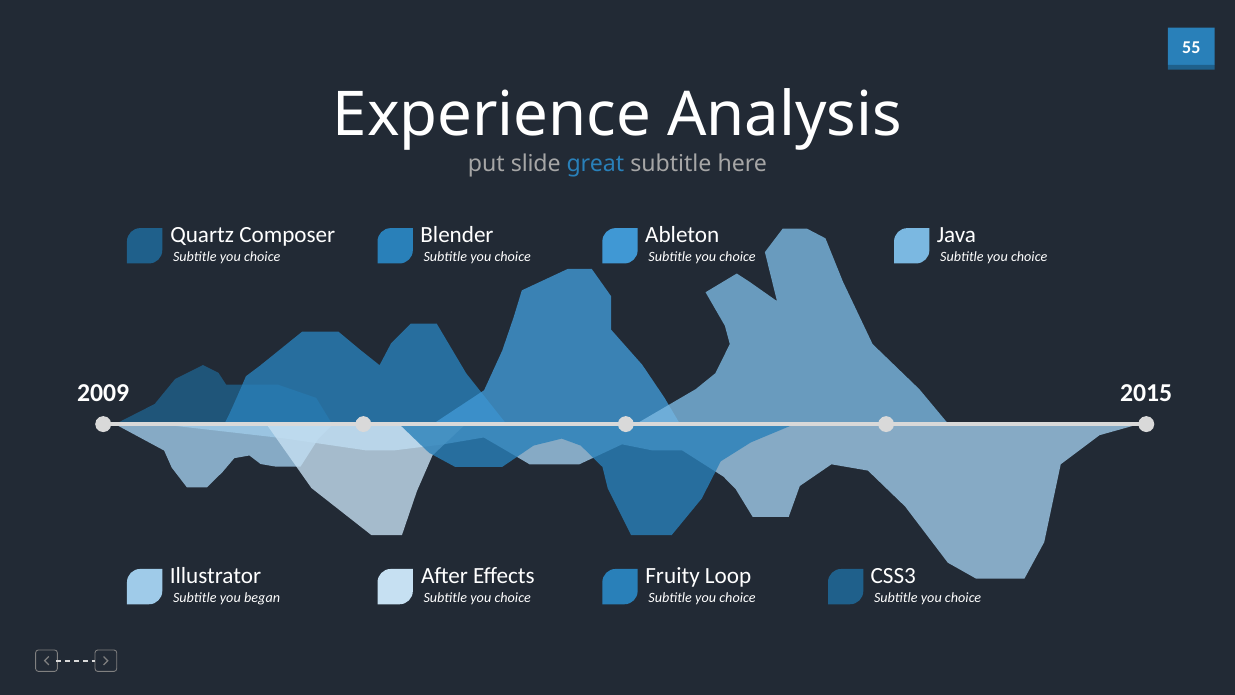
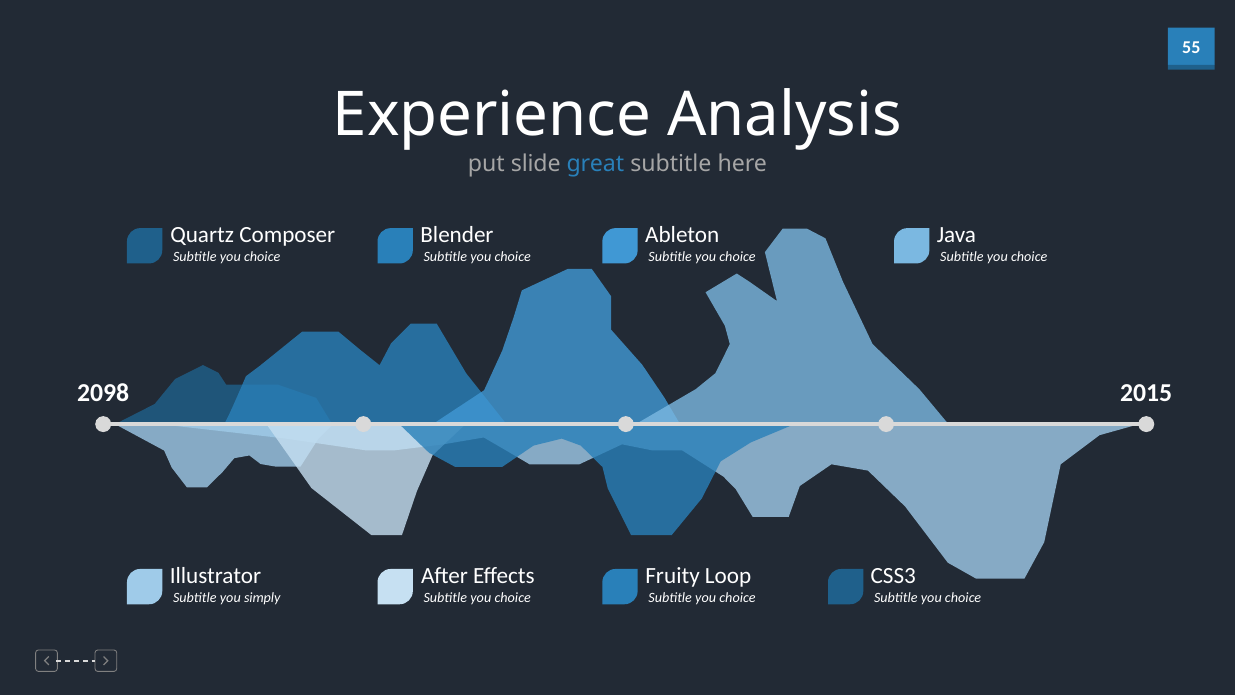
2009: 2009 -> 2098 (103, 393)
began: began -> simply (262, 597)
